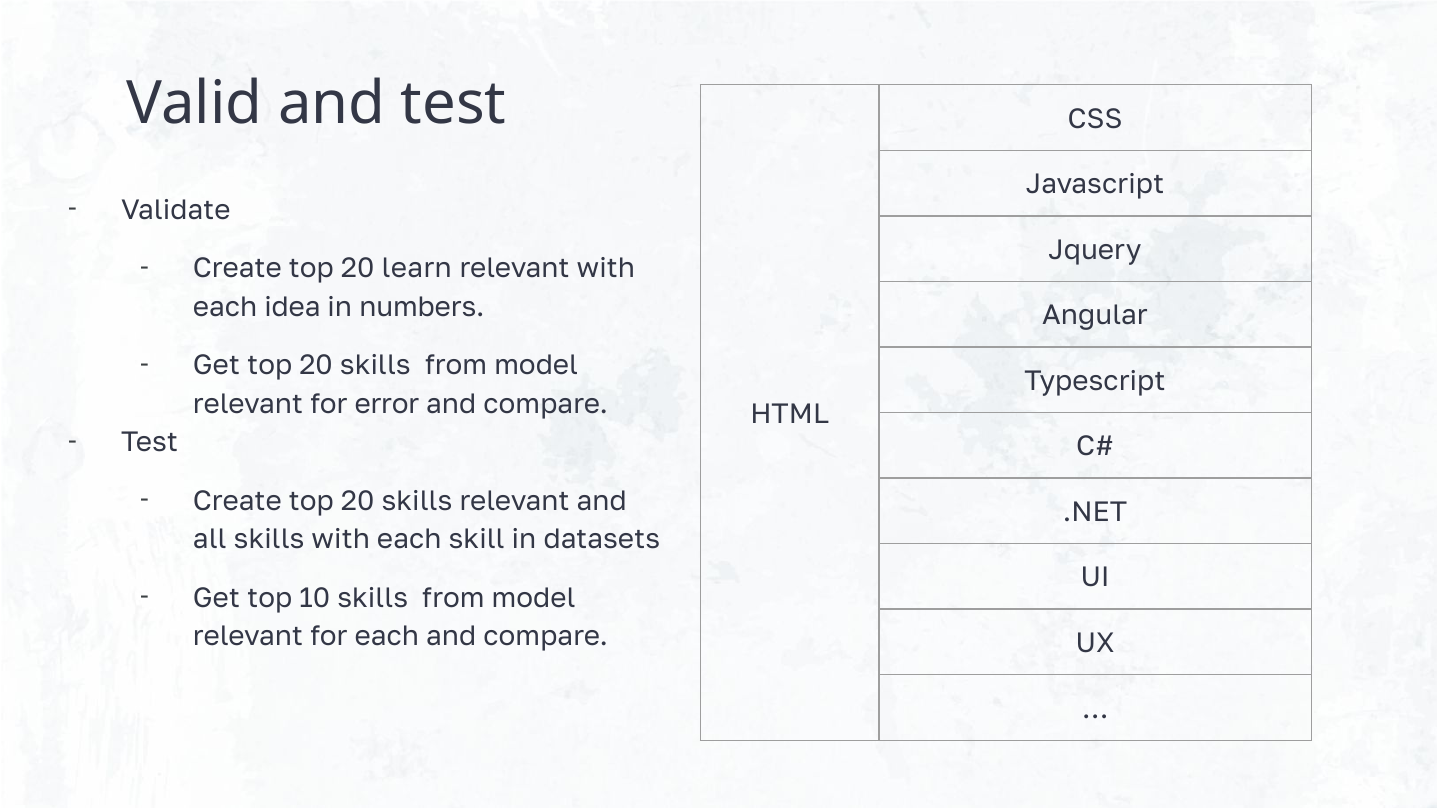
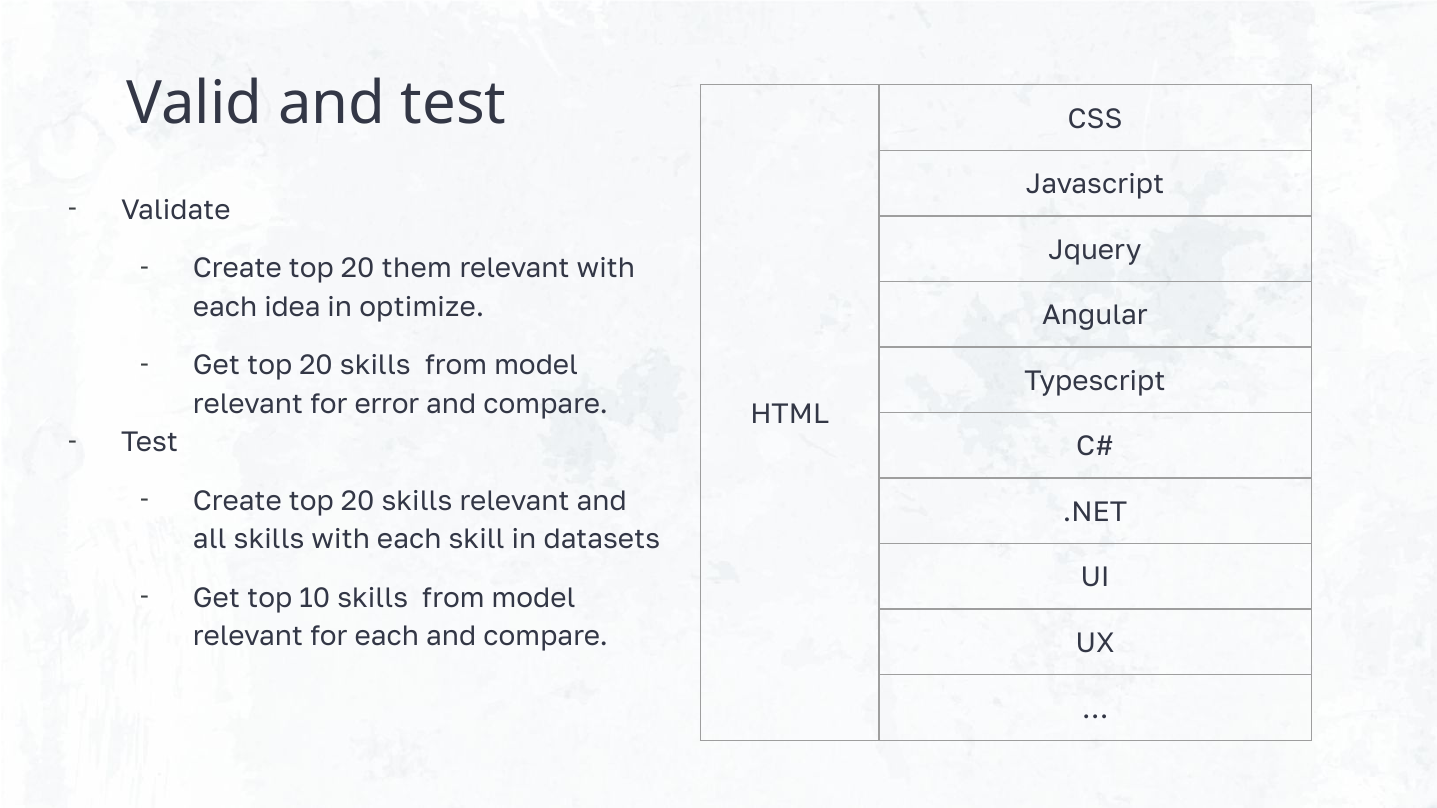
learn: learn -> them (417, 269)
numbers: numbers -> optimize (422, 307)
